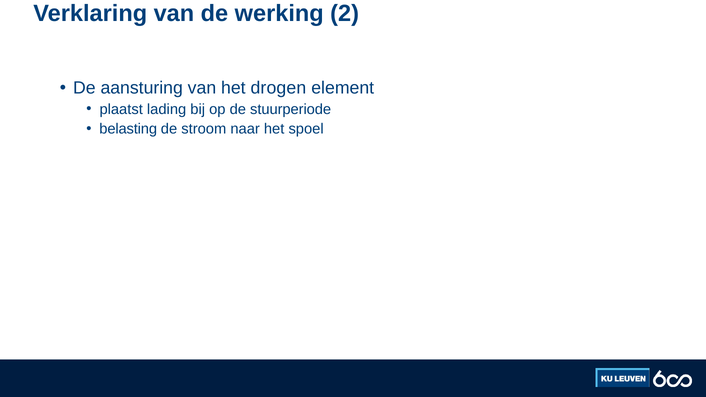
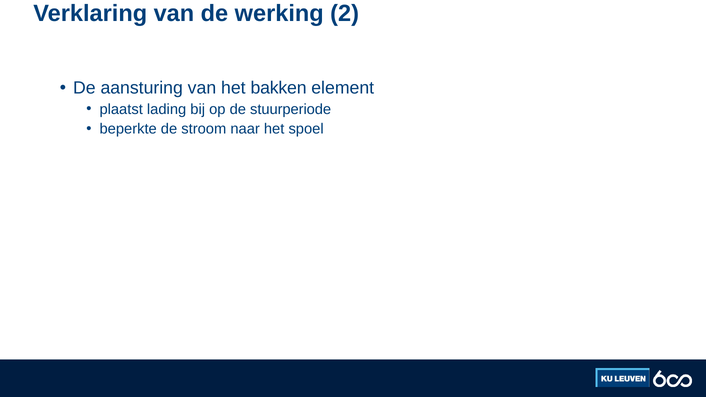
drogen: drogen -> bakken (279, 88)
belasting: belasting -> beperkte (128, 129)
